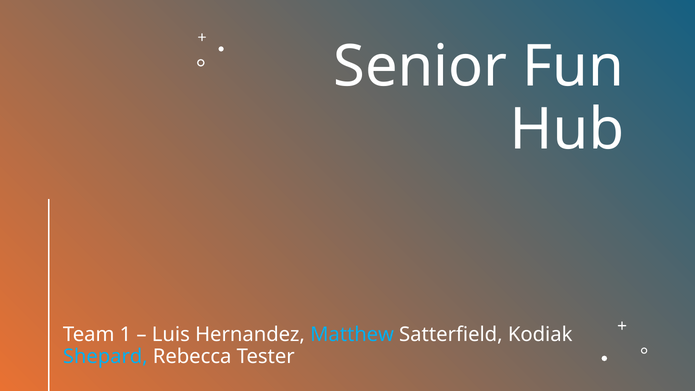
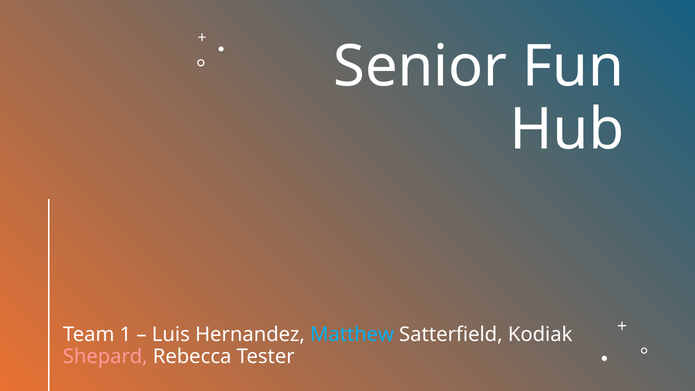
Shepard colour: light blue -> pink (105, 356)
